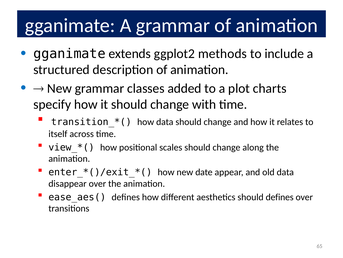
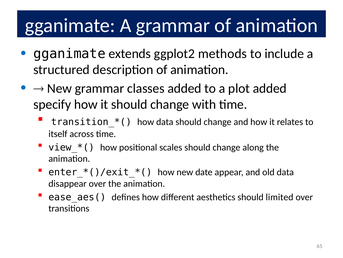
plot charts: charts -> added (270, 88)
should defines: defines -> limited (280, 197)
